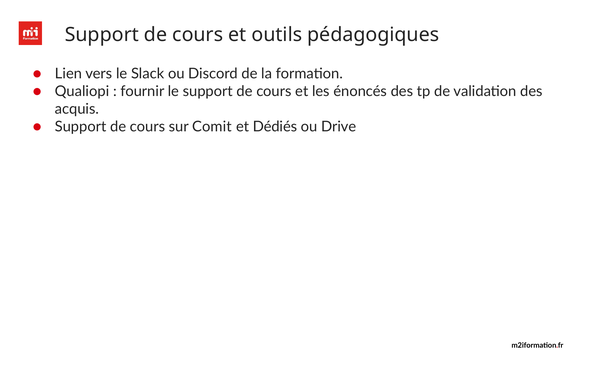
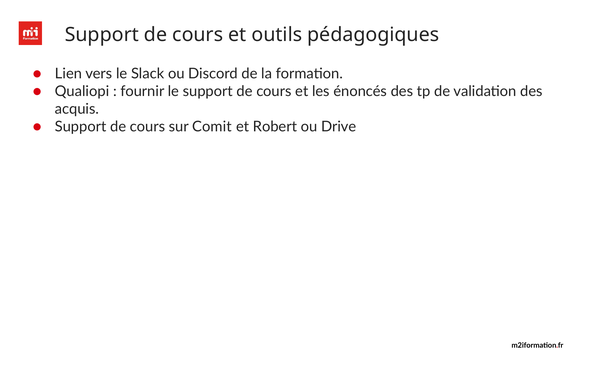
Dédiés: Dédiés -> Robert (275, 127)
